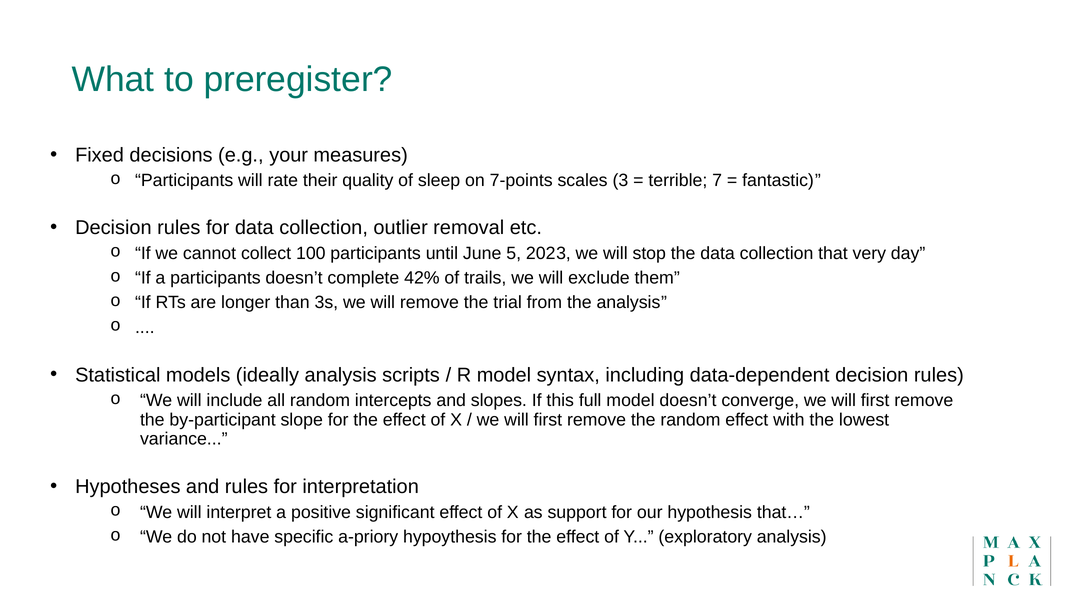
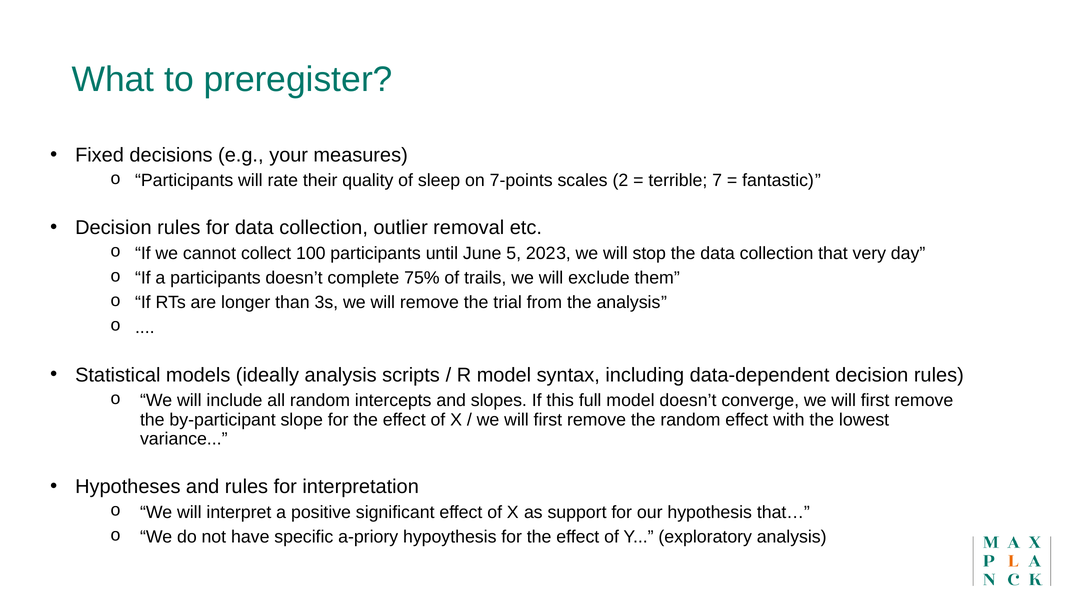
3: 3 -> 2 (620, 181)
42%: 42% -> 75% (422, 278)
